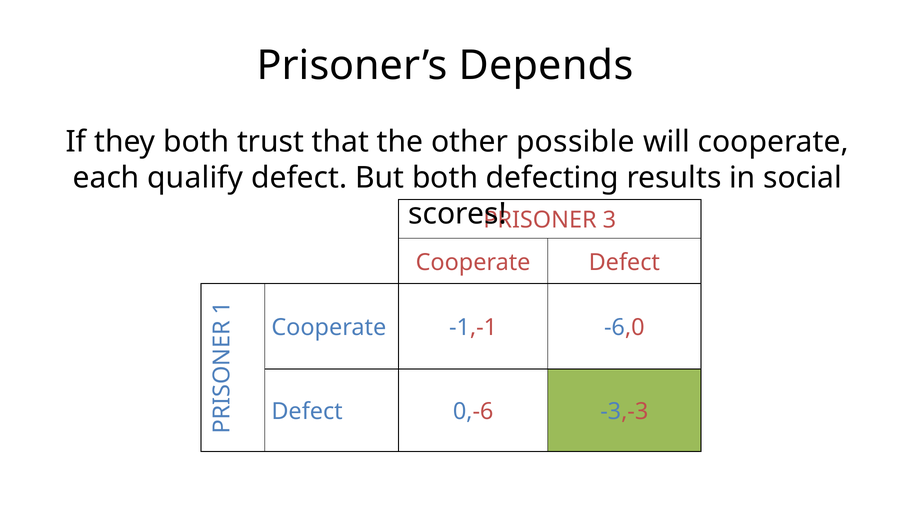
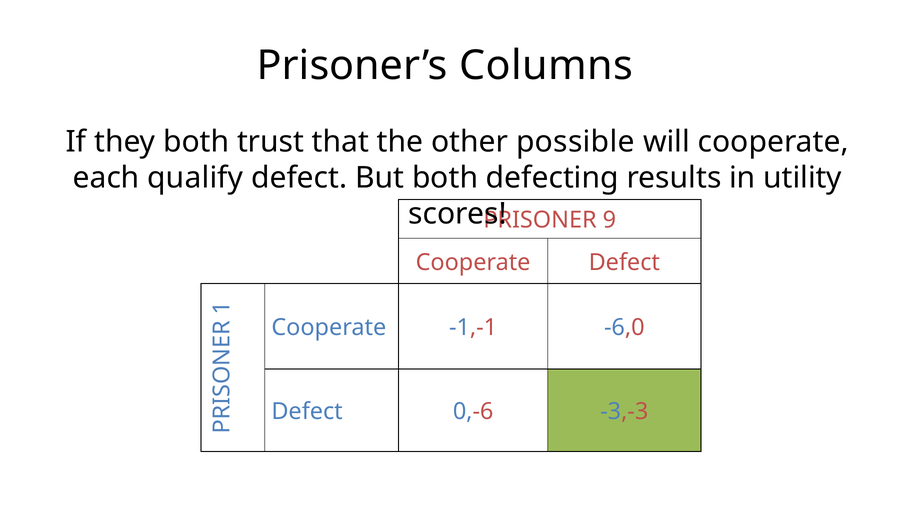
Depends: Depends -> Columns (546, 65)
social: social -> utility (803, 178)
3: 3 -> 9 (609, 220)
